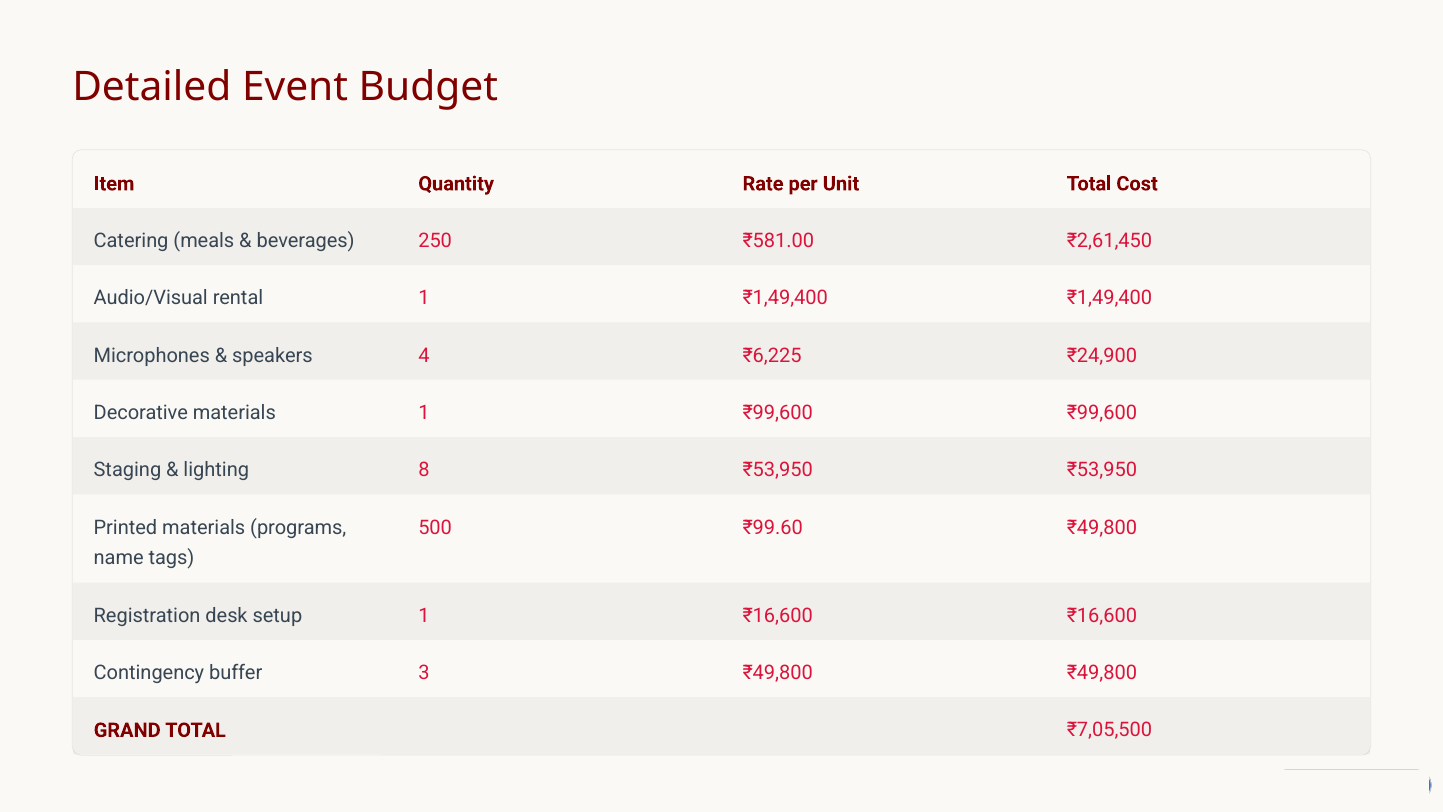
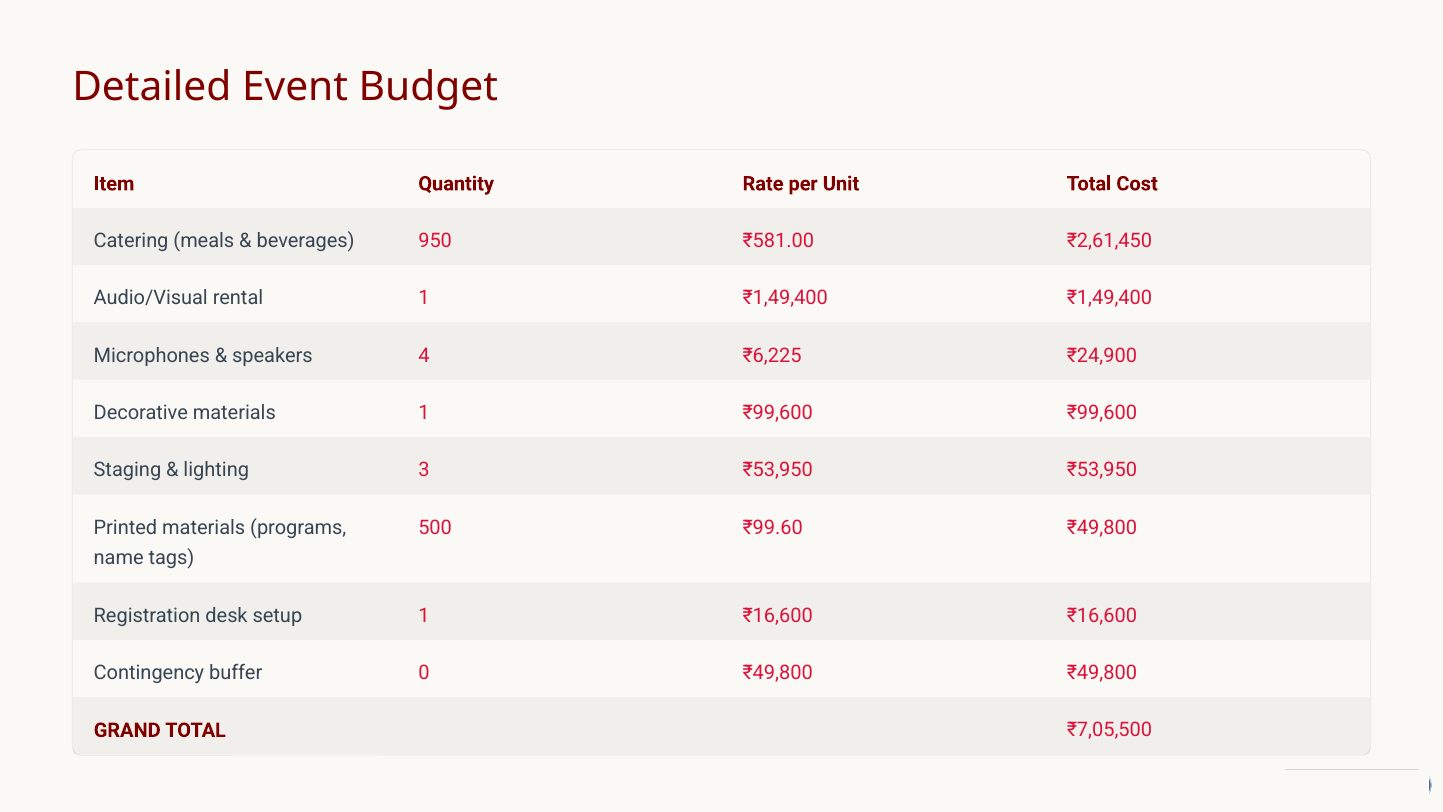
250: 250 -> 950 (435, 241)
8: 8 -> 3 (424, 470)
3: 3 -> 0 (424, 673)
